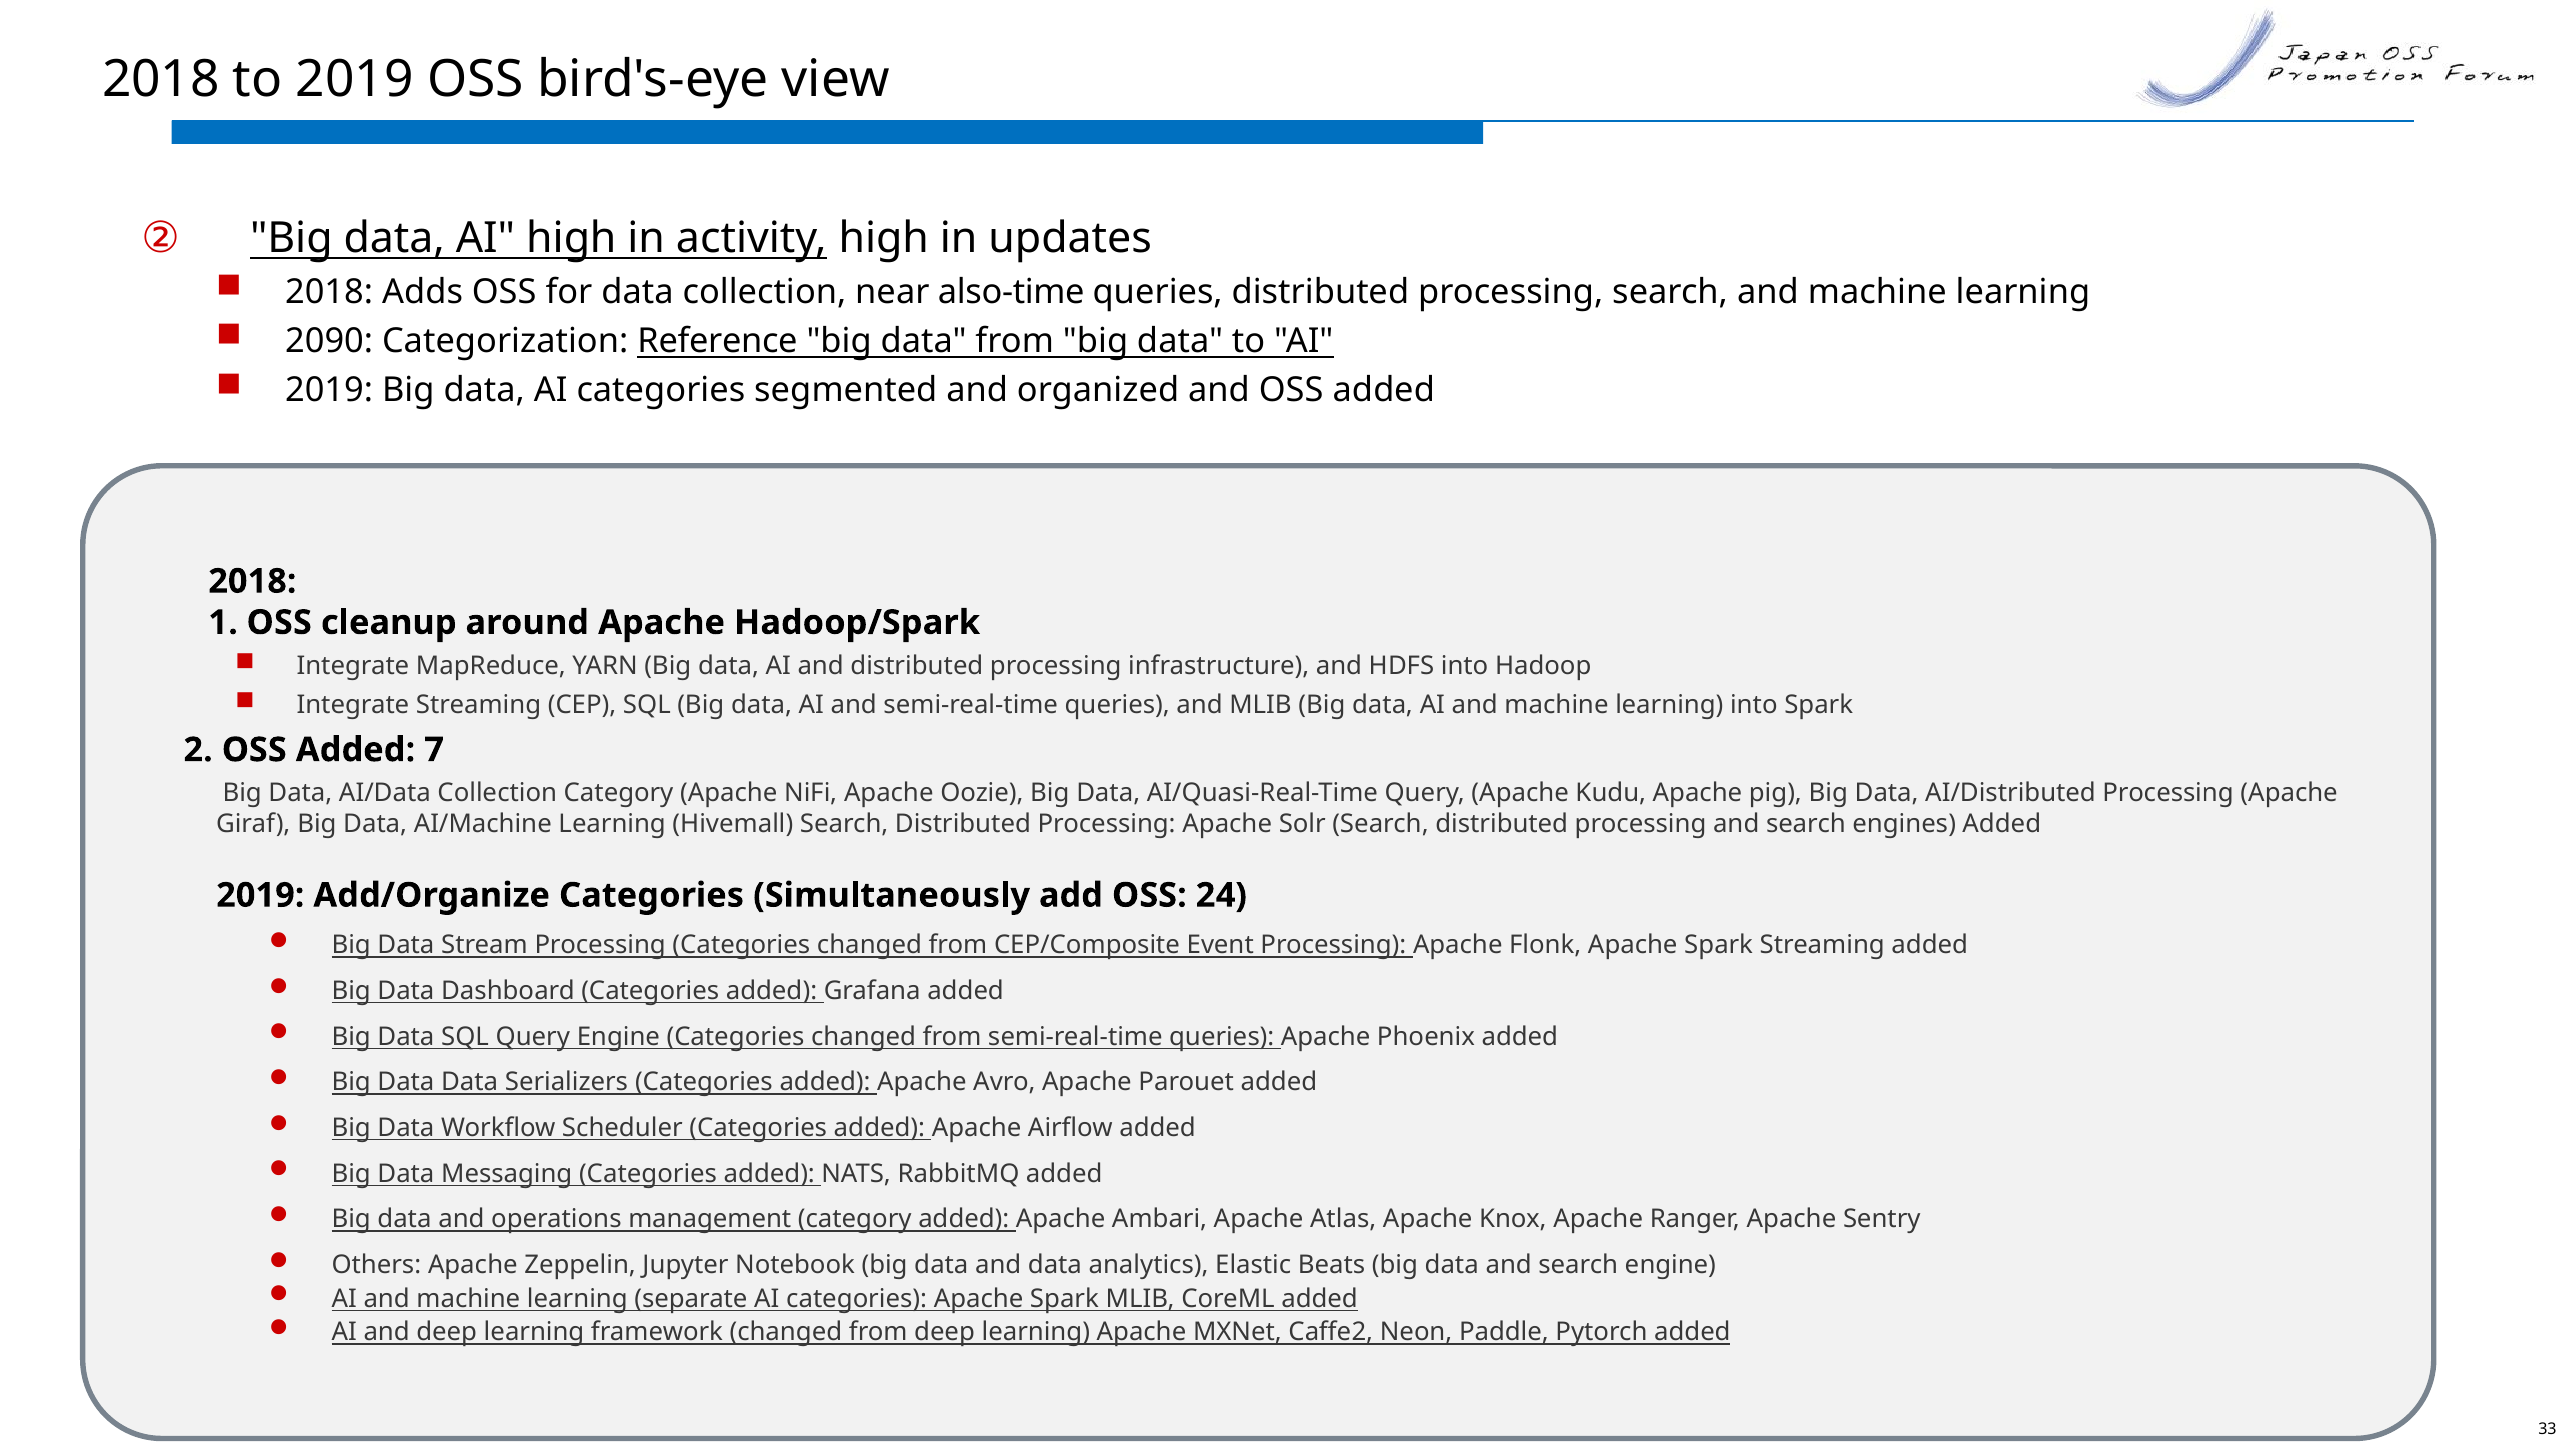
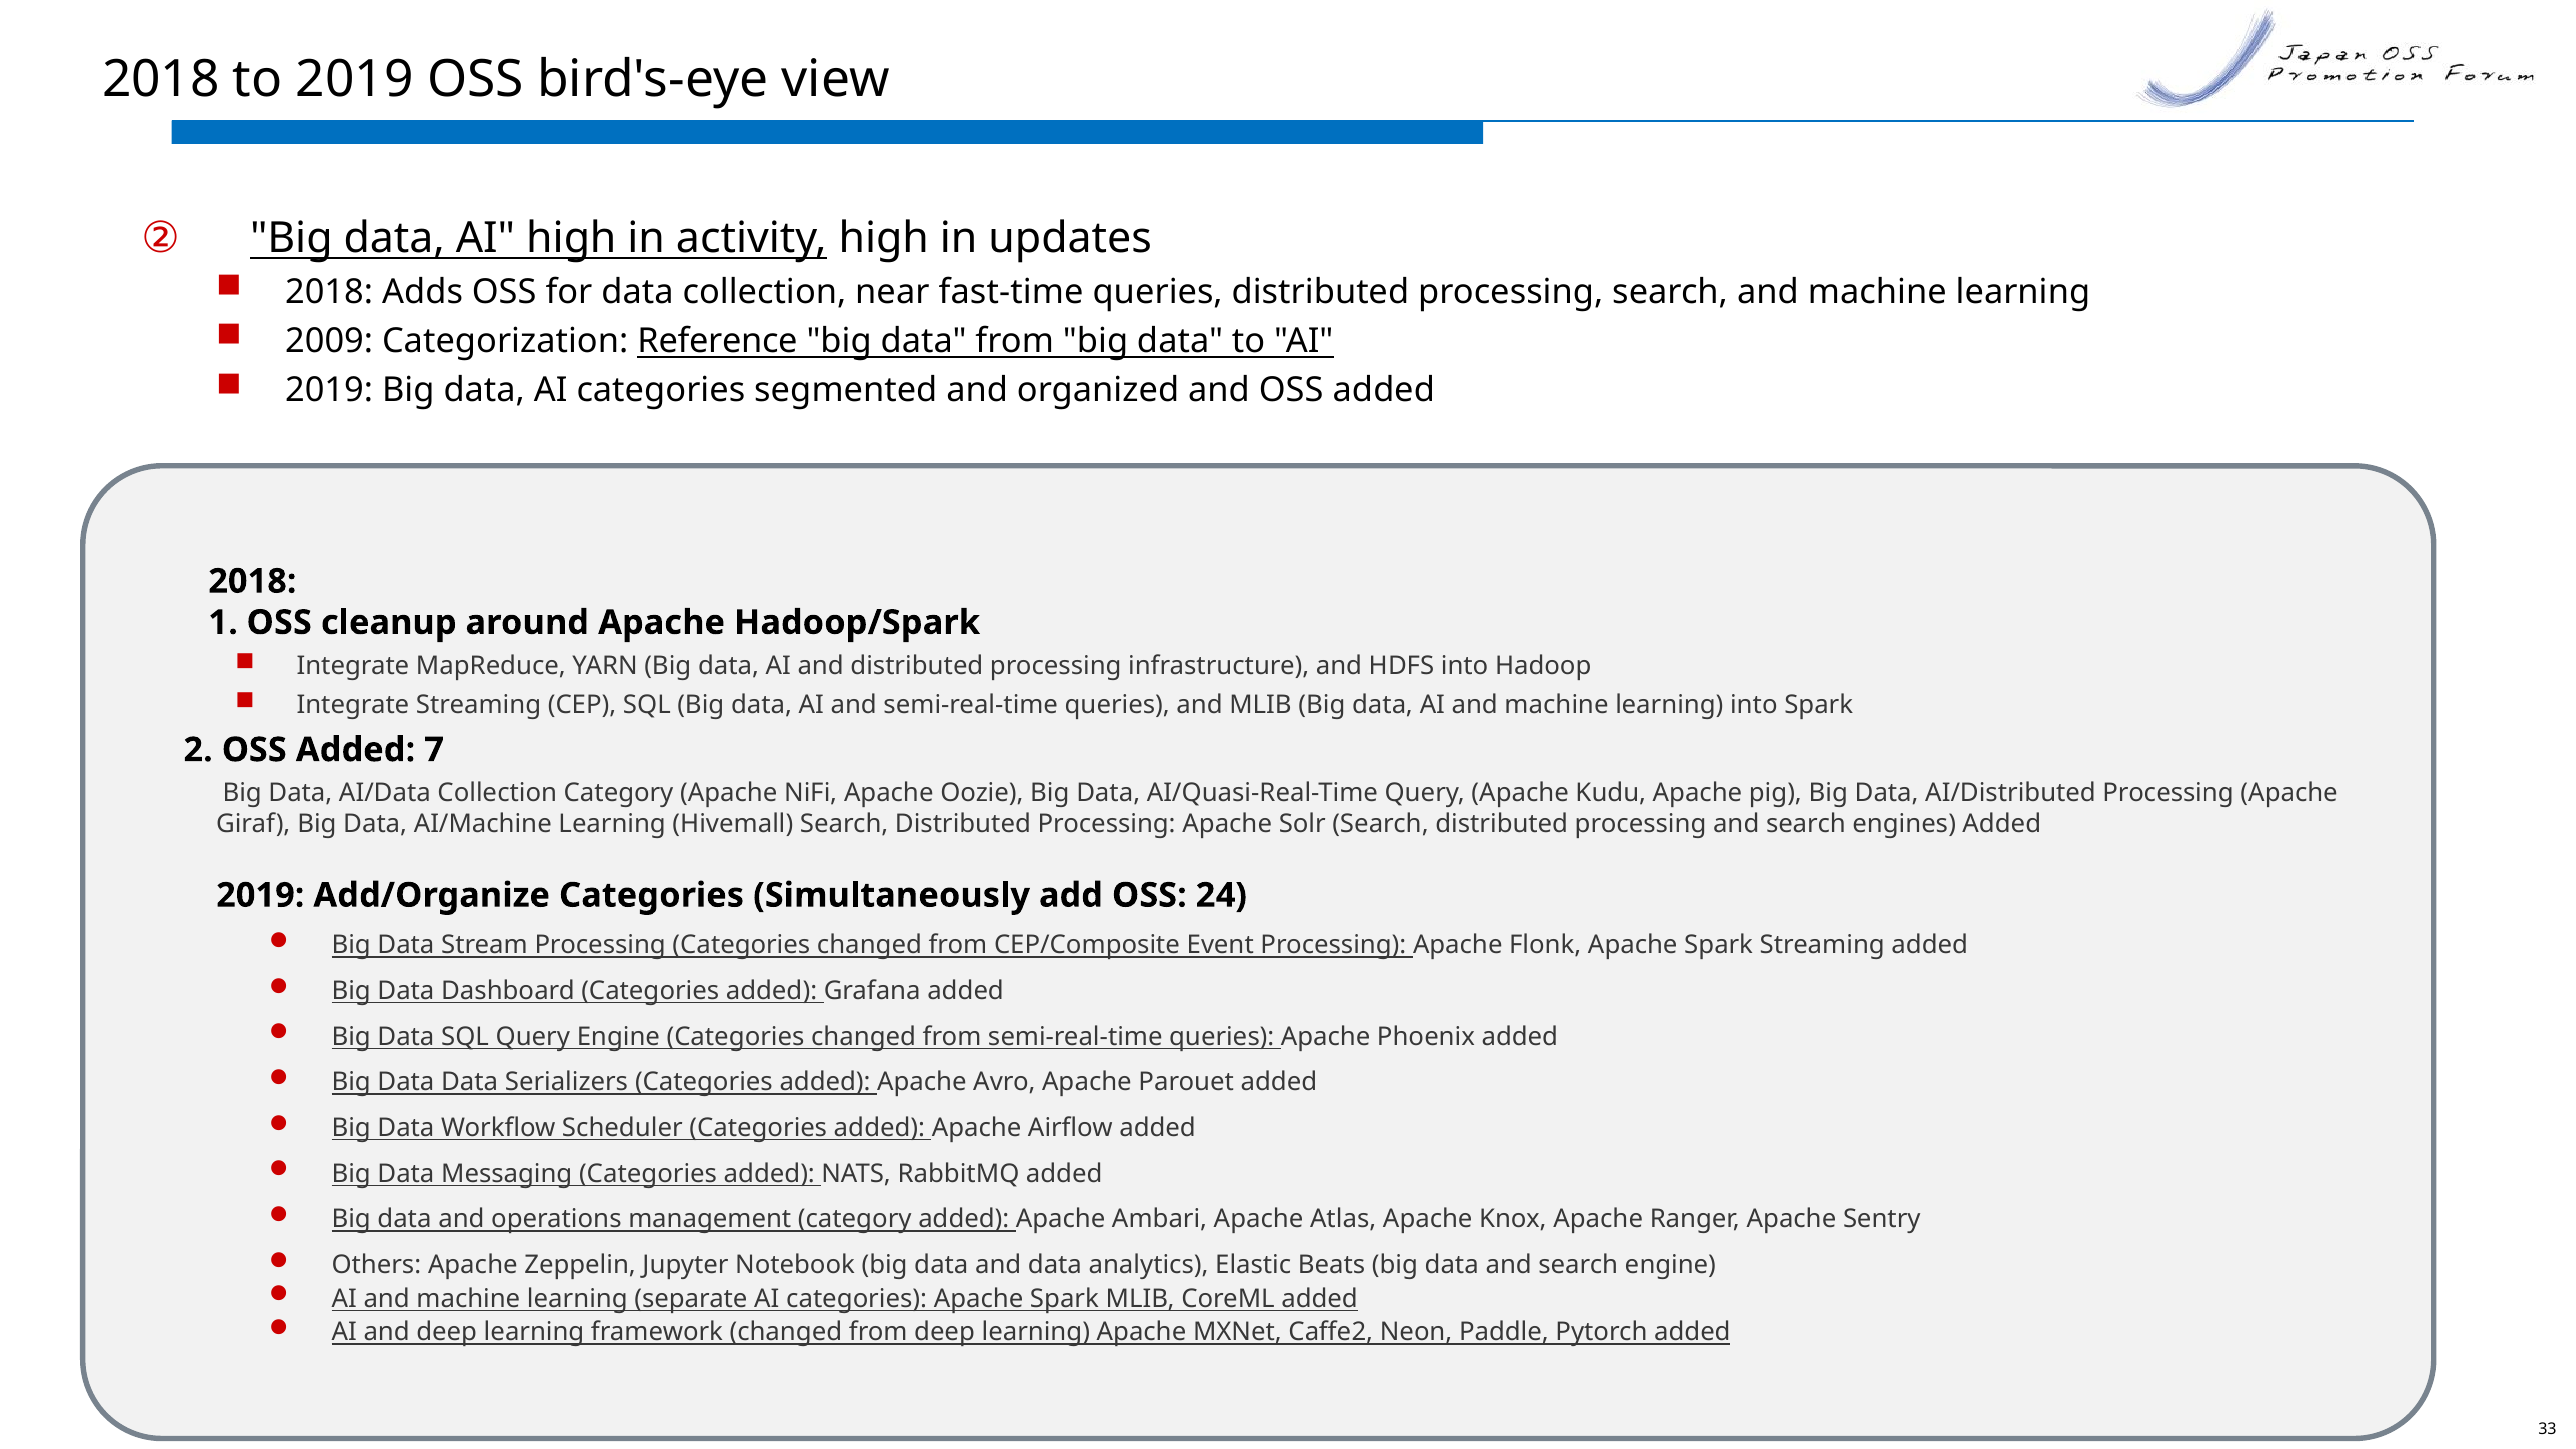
also-time: also-time -> fast-time (1011, 292)
2090: 2090 -> 2009 (329, 341)
